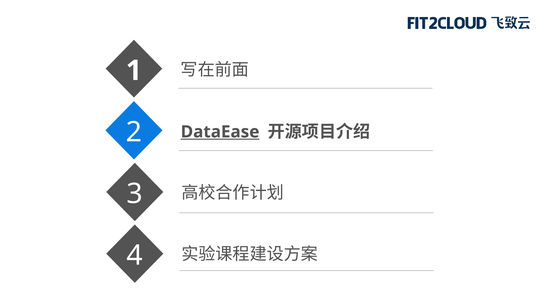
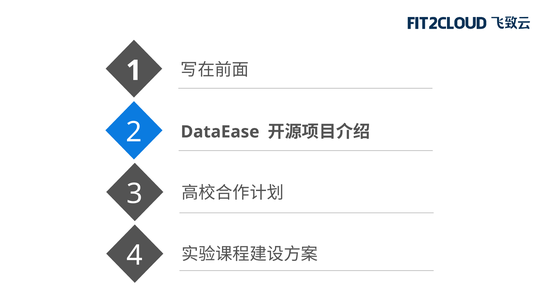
DataEase underline: present -> none (220, 132)
